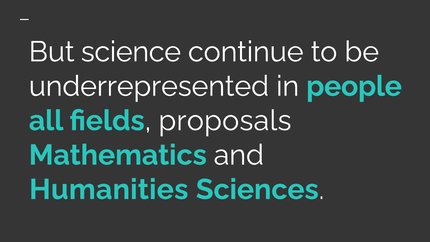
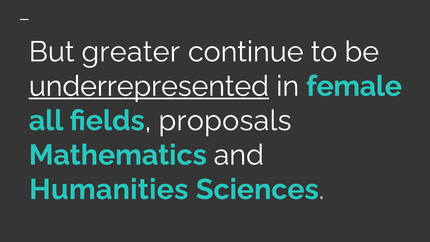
science: science -> greater (131, 52)
underrepresented underline: none -> present (149, 86)
people: people -> female (354, 86)
